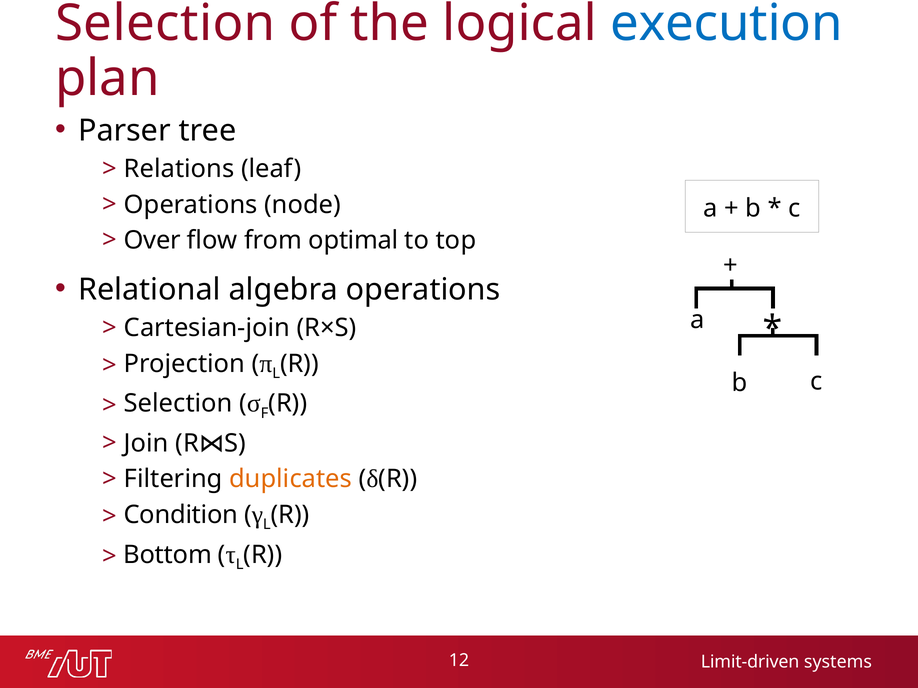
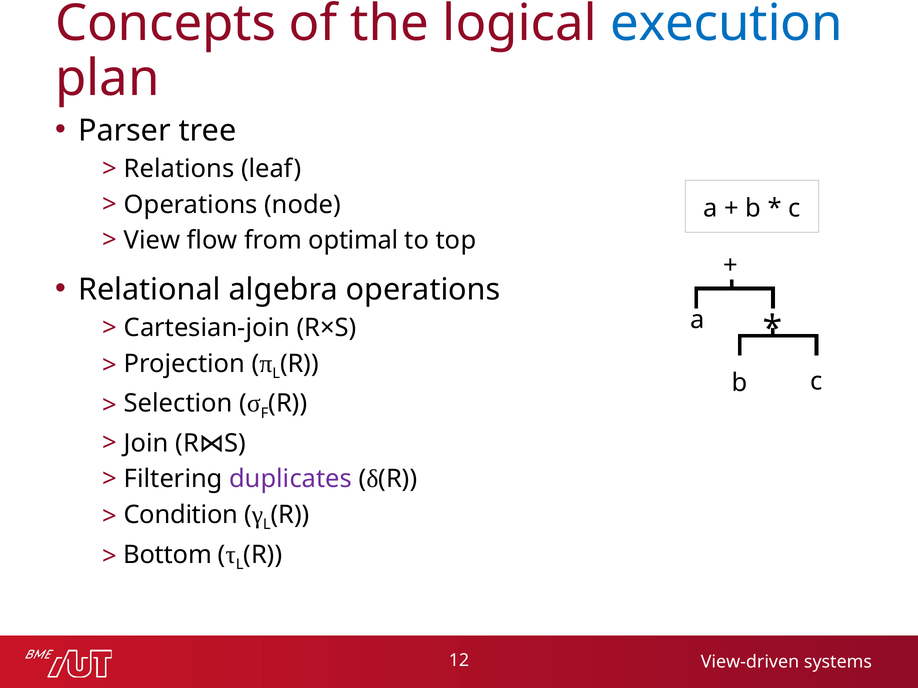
Selection: Selection -> Concepts (166, 23)
Over: Over -> View (152, 240)
duplicates colour: orange -> purple (291, 479)
Limit-driven: Limit-driven -> View-driven (750, 663)
